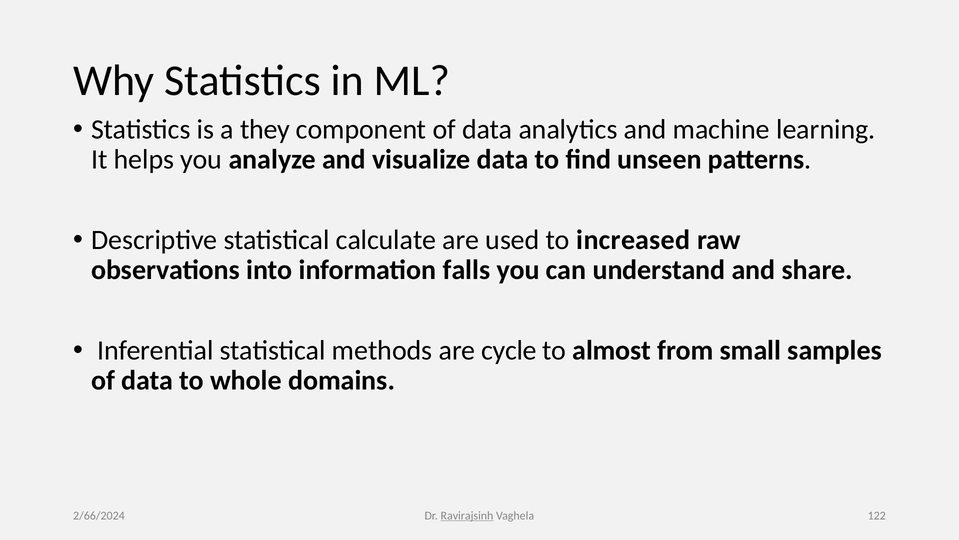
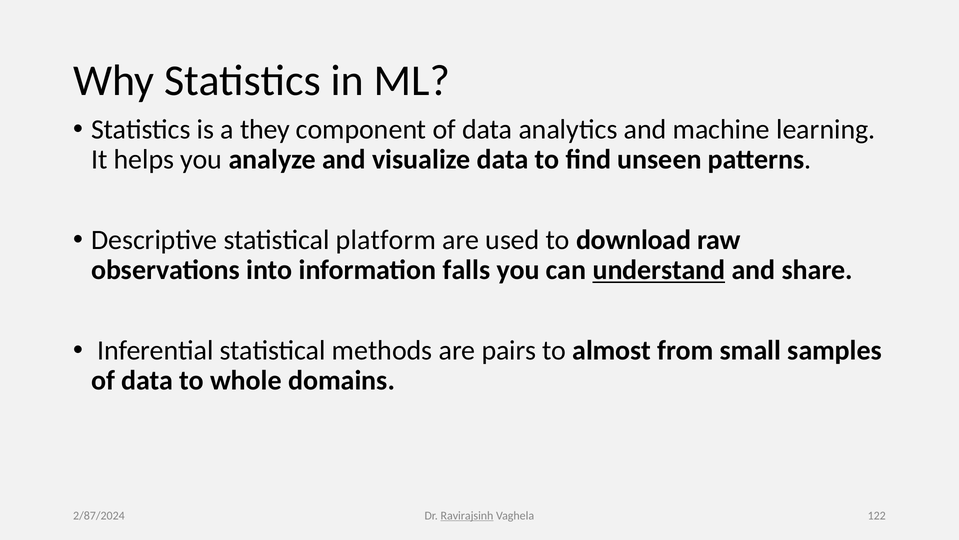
calculate: calculate -> platform (386, 240)
increased: increased -> download (634, 240)
understand underline: none -> present (659, 270)
cycle: cycle -> pairs (509, 350)
2/66/2024: 2/66/2024 -> 2/87/2024 (99, 515)
